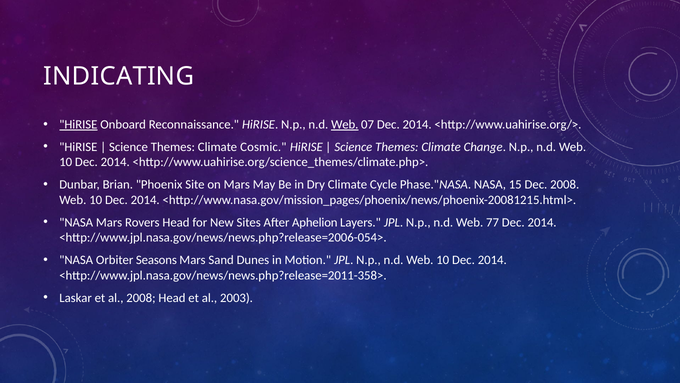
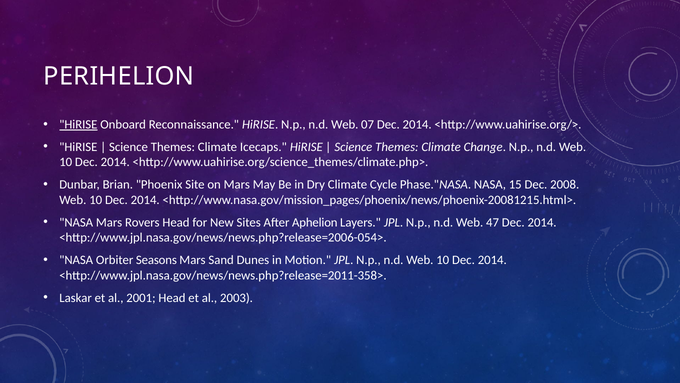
INDICATING: INDICATING -> PERIHELION (119, 76)
Web underline: present -> none (345, 124)
Cosmic: Cosmic -> Icecaps (263, 147)
77: 77 -> 47 (493, 222)
al 2008: 2008 -> 2001 (141, 297)
